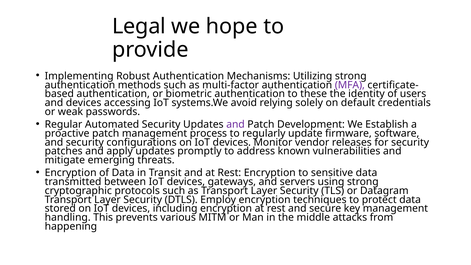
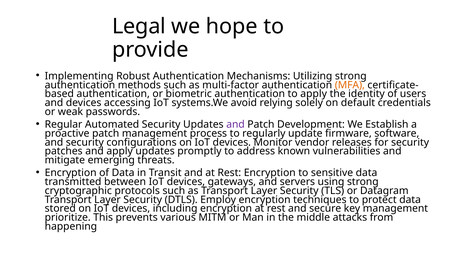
MFA colour: purple -> orange (350, 85)
to these: these -> apply (314, 94)
handling: handling -> prioritize (68, 217)
